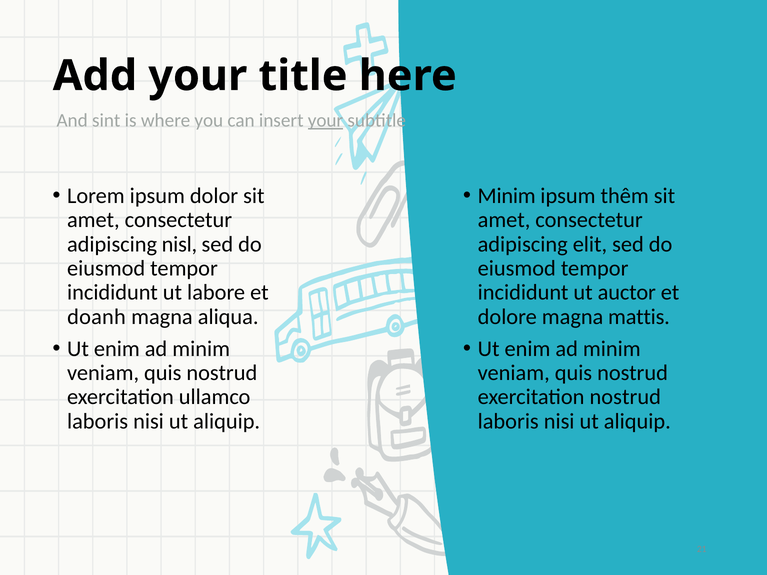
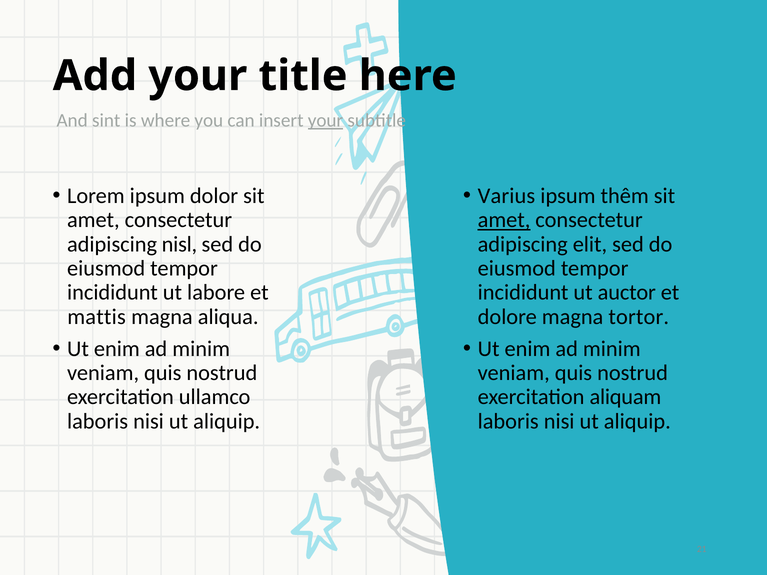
Minim: Minim -> Varius (506, 196)
amet underline: none -> present (504, 220)
doanh: doanh -> mattis (97, 317)
mattis: mattis -> tortor (639, 317)
exercitation nostrud: nostrud -> aliquam (625, 397)
